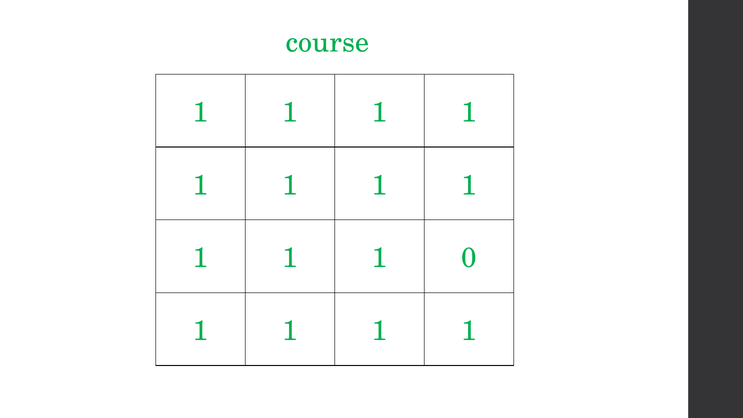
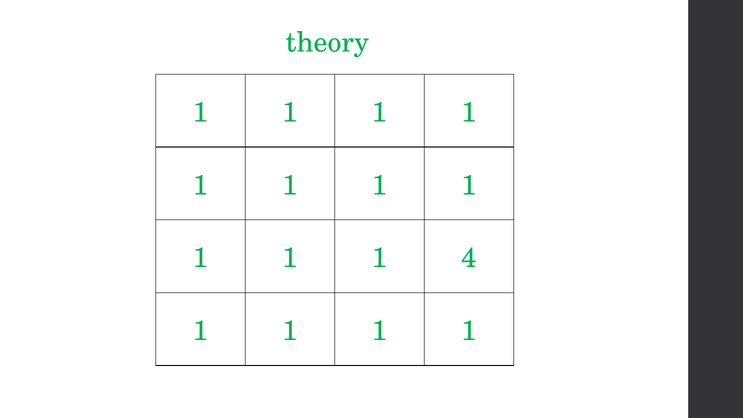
course: course -> theory (327, 42)
0: 0 -> 4 (469, 258)
